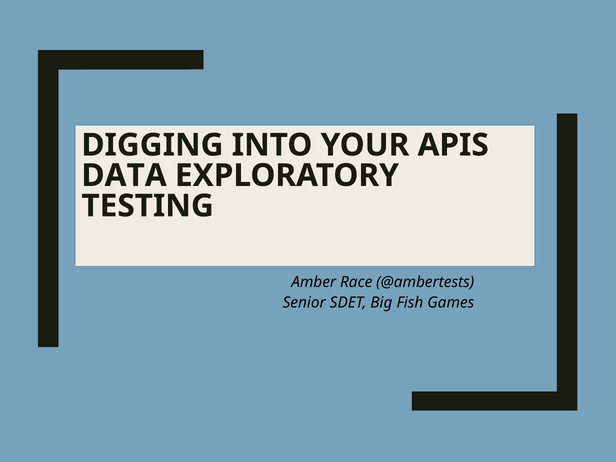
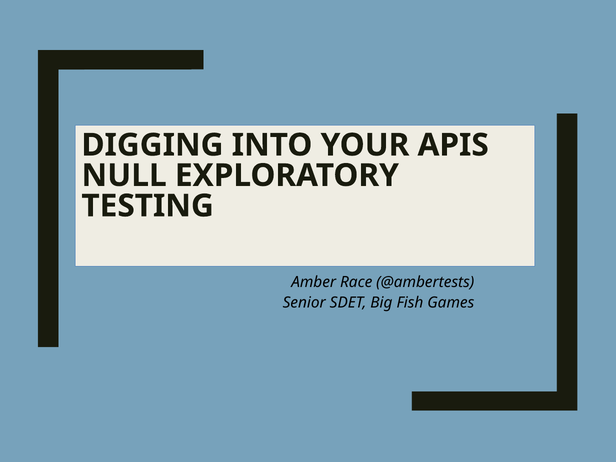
DATA: DATA -> NULL (124, 175)
